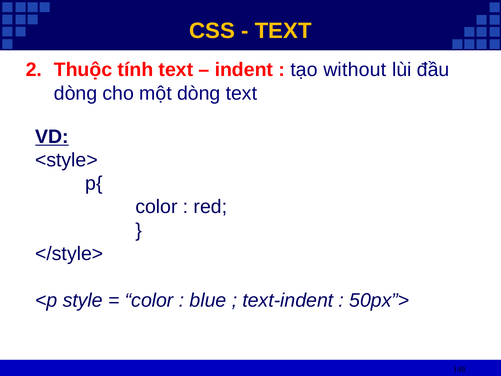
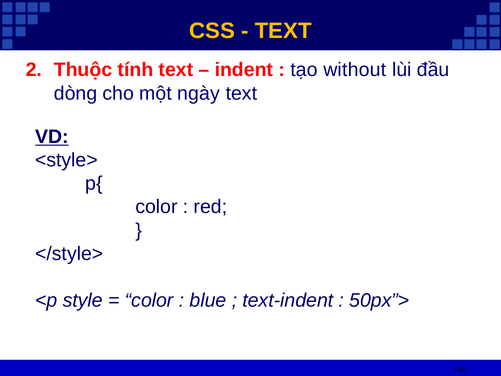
một dòng: dòng -> ngày (199, 93)
